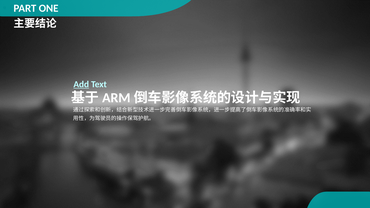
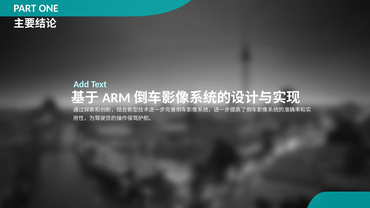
Add underline: present -> none (81, 84)
